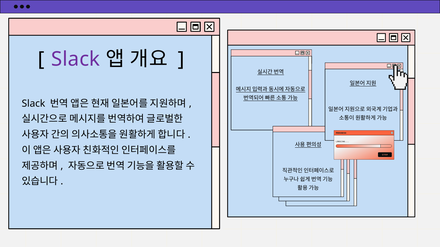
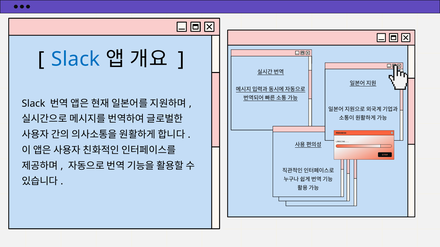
Slack colour: purple -> blue (76, 59)
